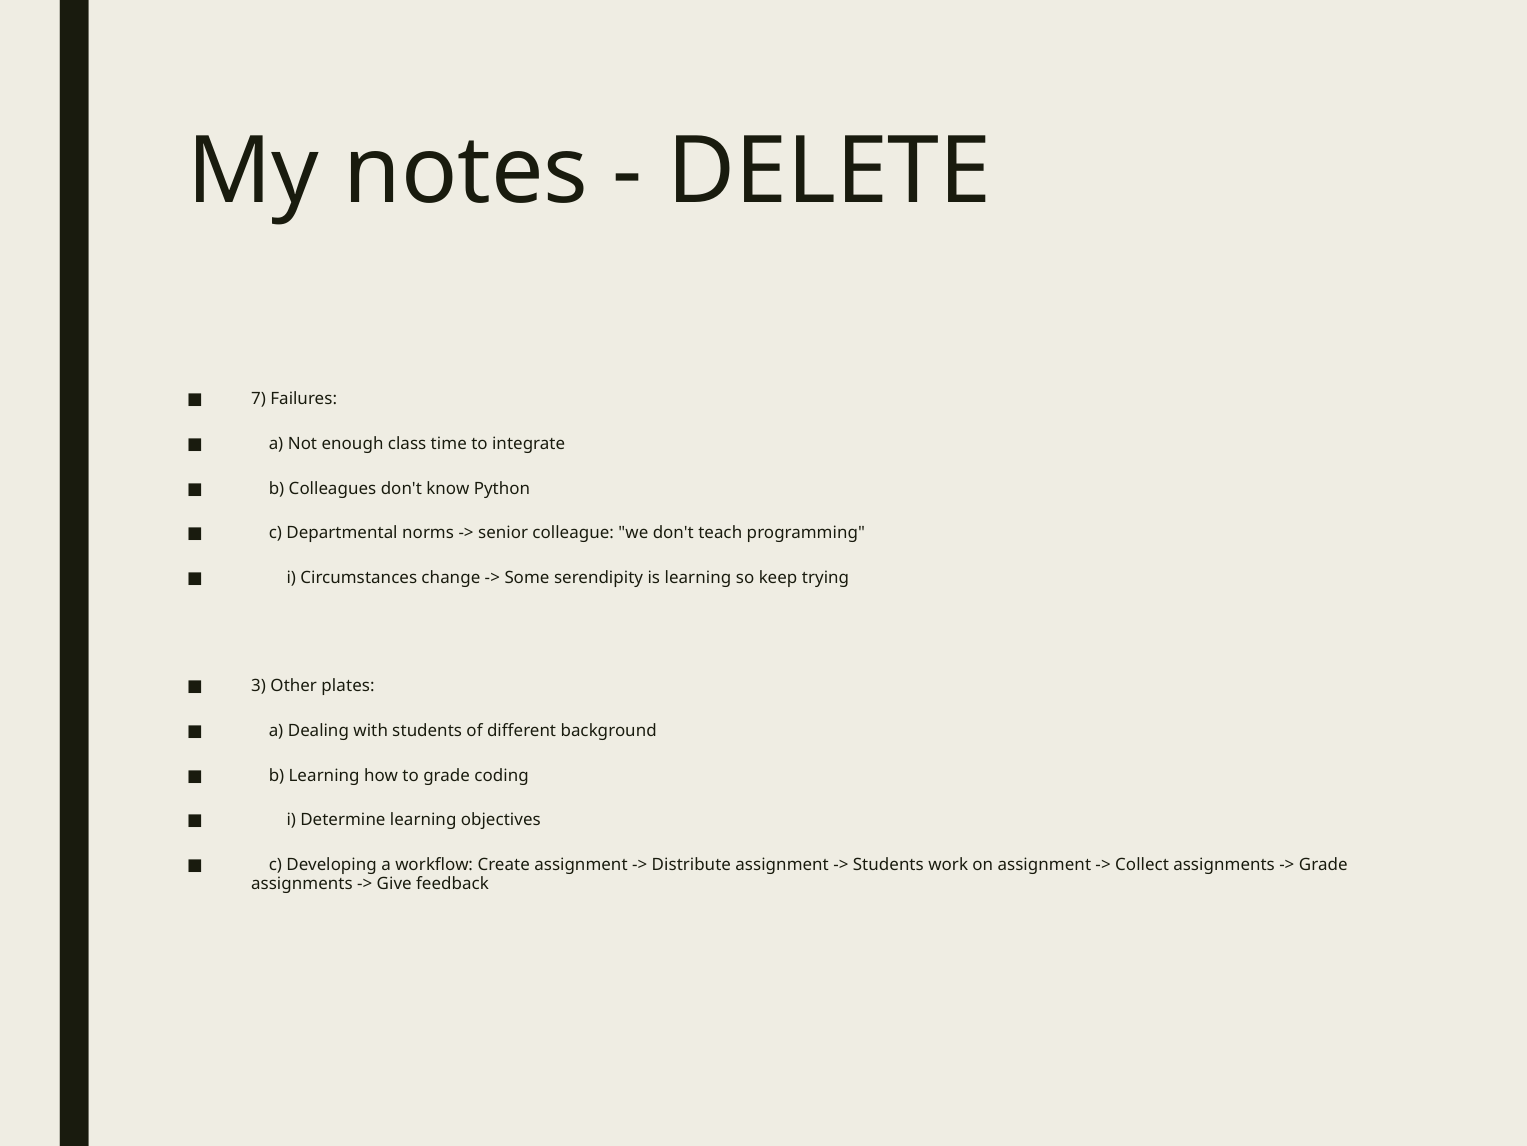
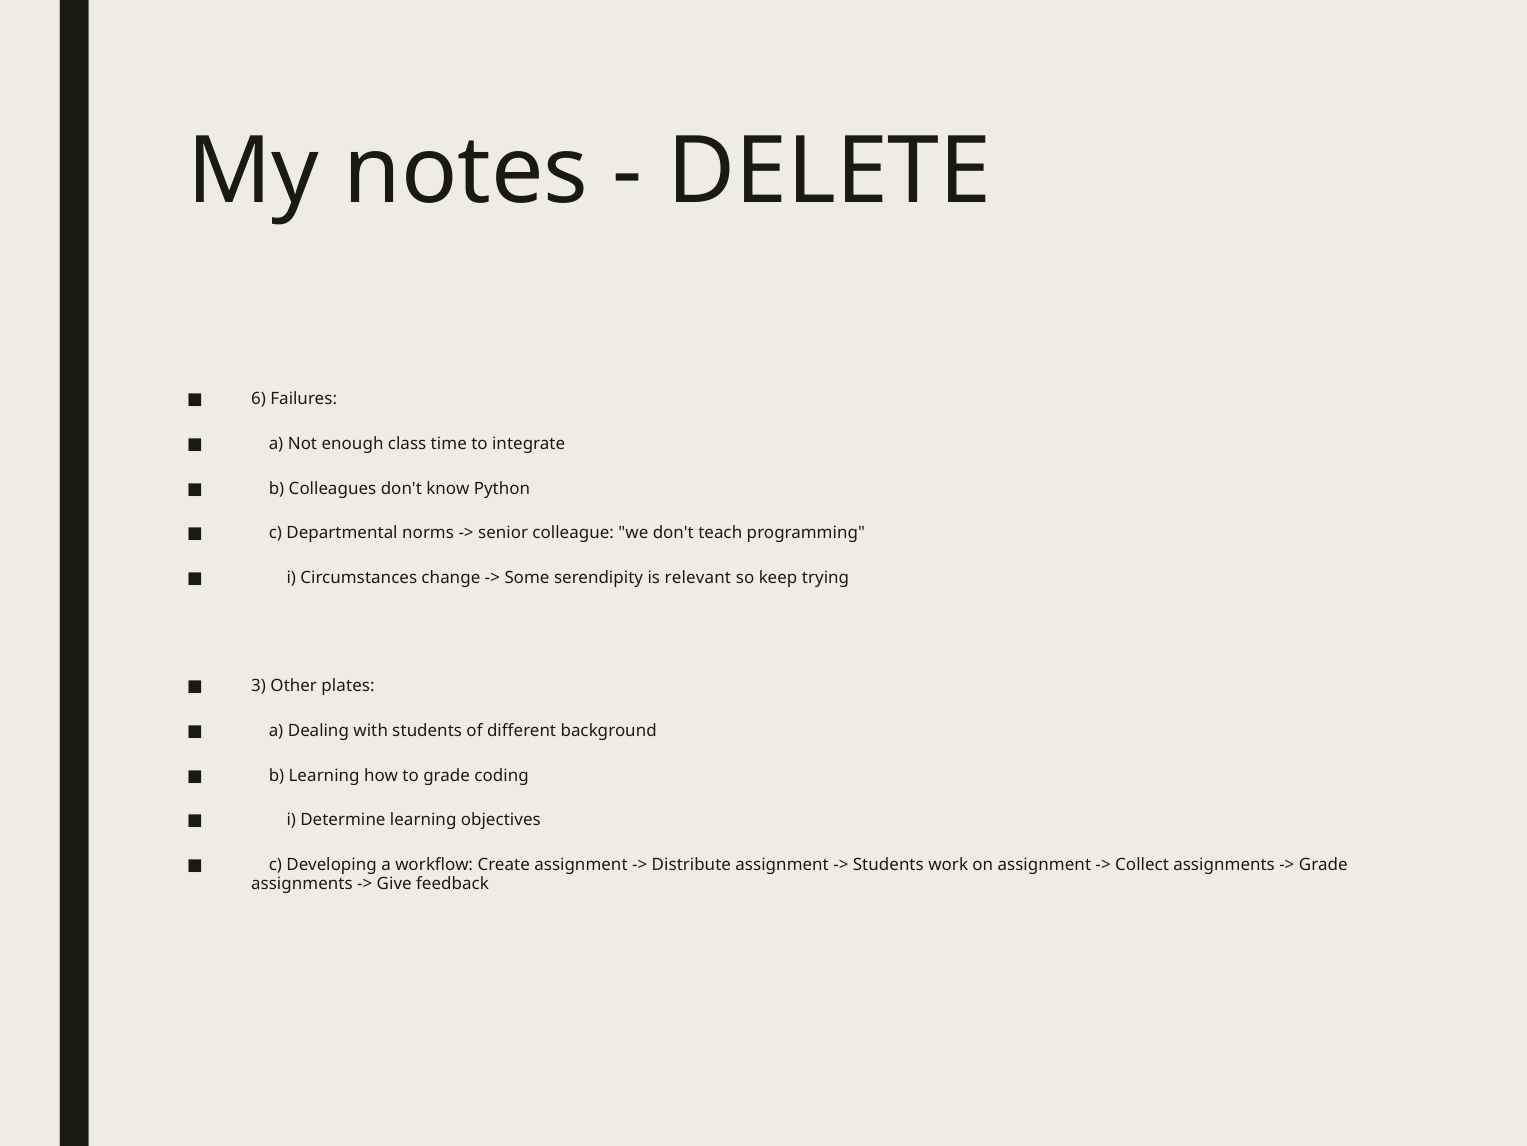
7: 7 -> 6 (259, 399)
is learning: learning -> relevant (698, 577)
